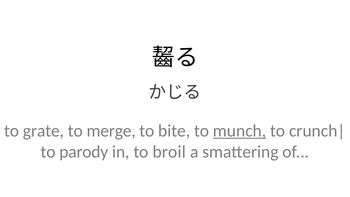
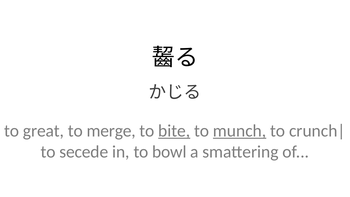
grate: grate -> great (44, 131)
bite underline: none -> present (174, 131)
parody: parody -> secede (84, 152)
broil: broil -> bowl (169, 152)
